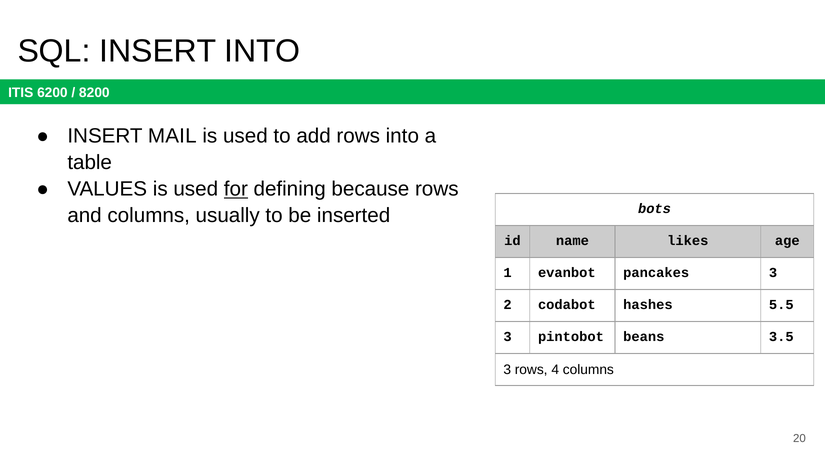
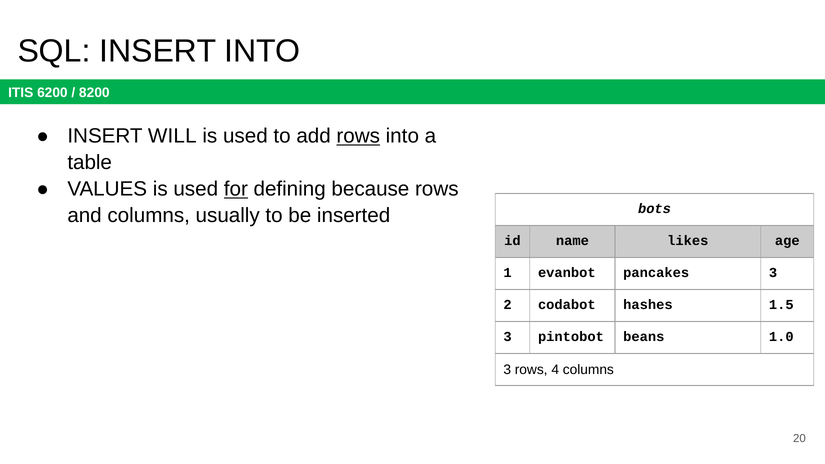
MAIL: MAIL -> WILL (172, 136)
rows underline: none -> present (358, 136)
5.5: 5.5 -> 1.5 (781, 305)
3.5: 3.5 -> 1.0 (781, 337)
